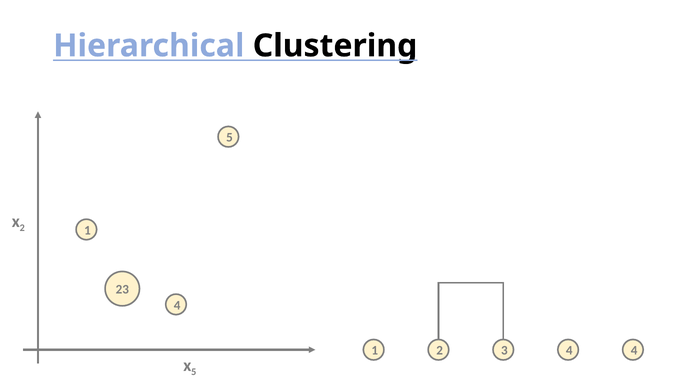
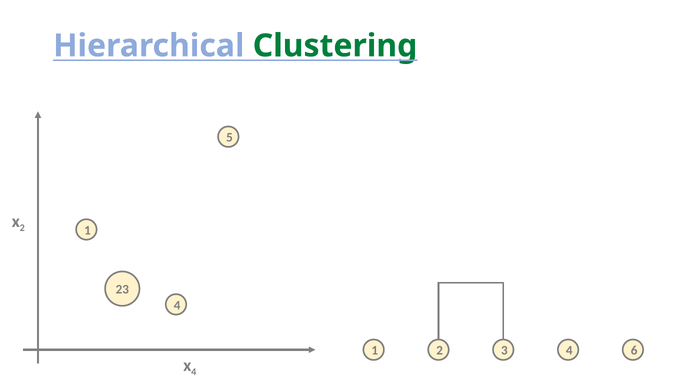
Clustering colour: black -> green (335, 46)
4 4: 4 -> 6 (634, 351)
5: 5 -> 4 (194, 372)
